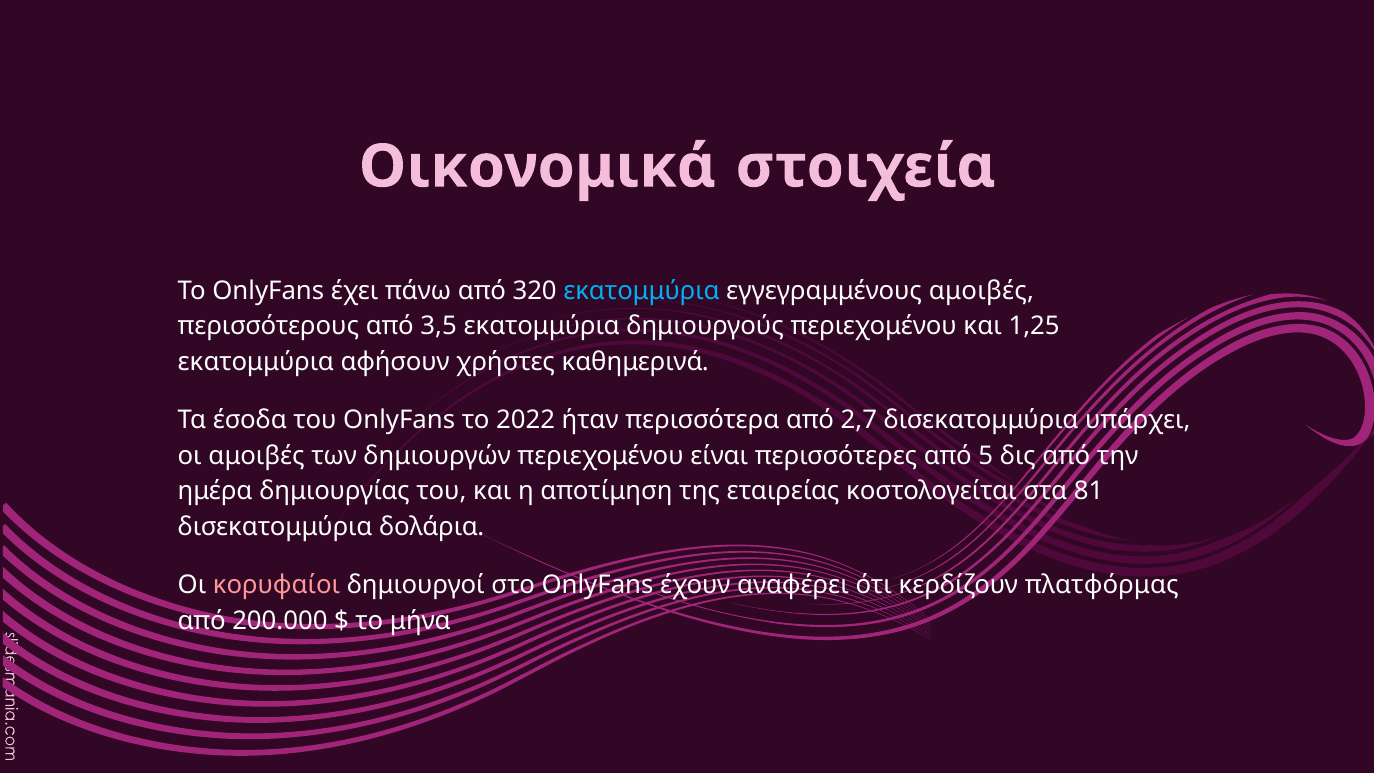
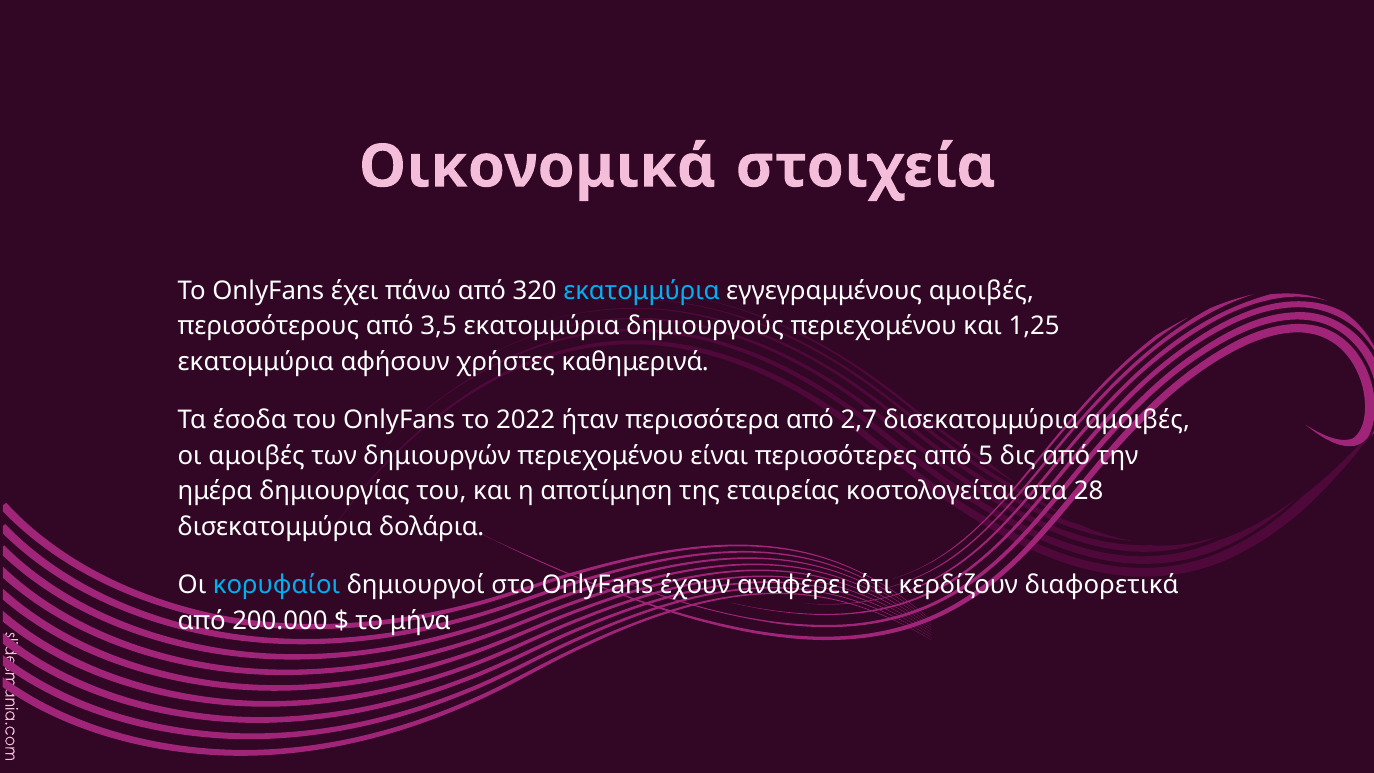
δισεκατομμύρια υπάρχει: υπάρχει -> αμοιβές (1138, 420)
81: 81 -> 28 (1089, 491)
κορυφαίοι colour: pink -> light blue (277, 585)
πλατφόρμας: πλατφόρμας -> διαφορετικά (1102, 585)
